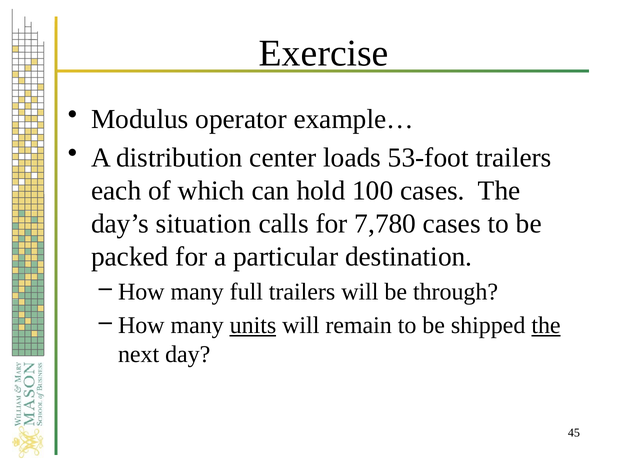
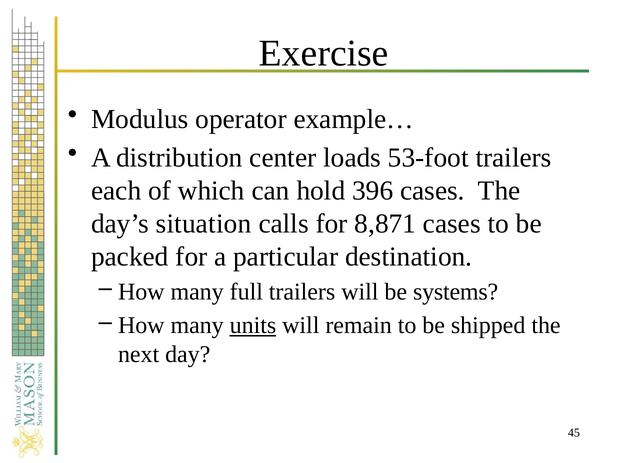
100: 100 -> 396 (373, 190)
7,780: 7,780 -> 8,871 (385, 223)
through: through -> systems (456, 292)
the underline: present -> none (546, 325)
